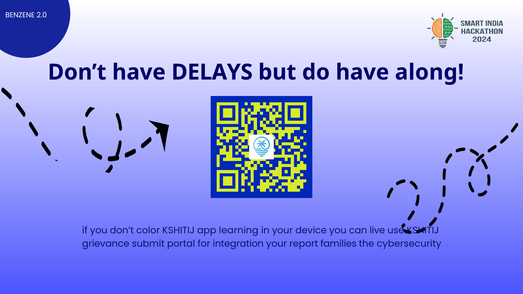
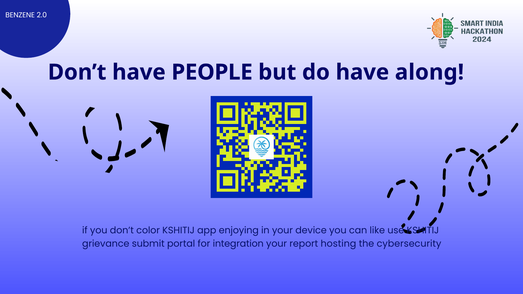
DELAYS: DELAYS -> PEOPLE (212, 72)
learning: learning -> enjoying (239, 231)
live: live -> like (377, 231)
families: families -> hosting (338, 244)
